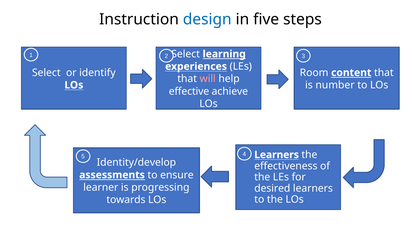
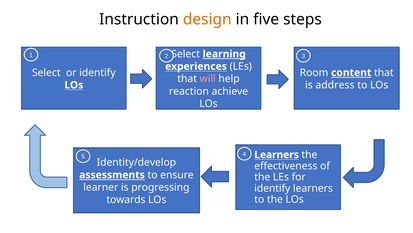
design colour: blue -> orange (207, 19)
number: number -> address (335, 85)
effective: effective -> reaction (189, 91)
desired: desired -> identify (272, 188)
